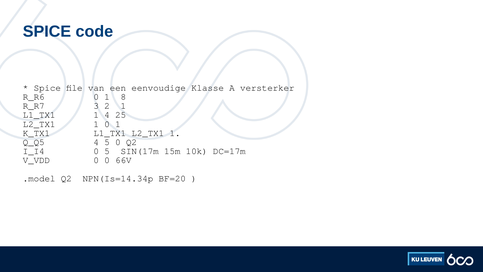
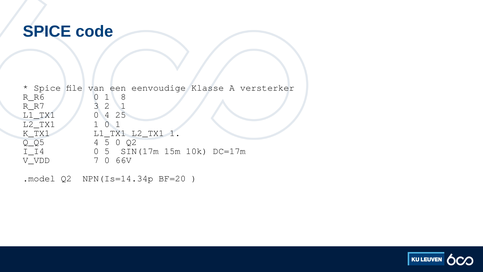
L1_TX1 1: 1 -> 0 (96, 115)
V_VDD 0: 0 -> 7 (96, 160)
